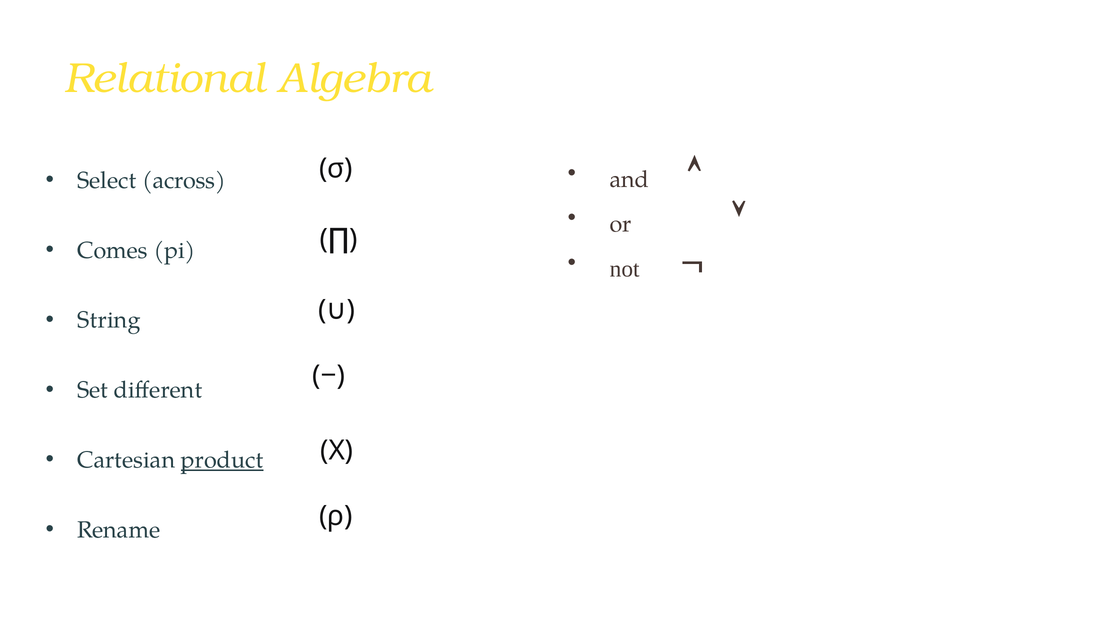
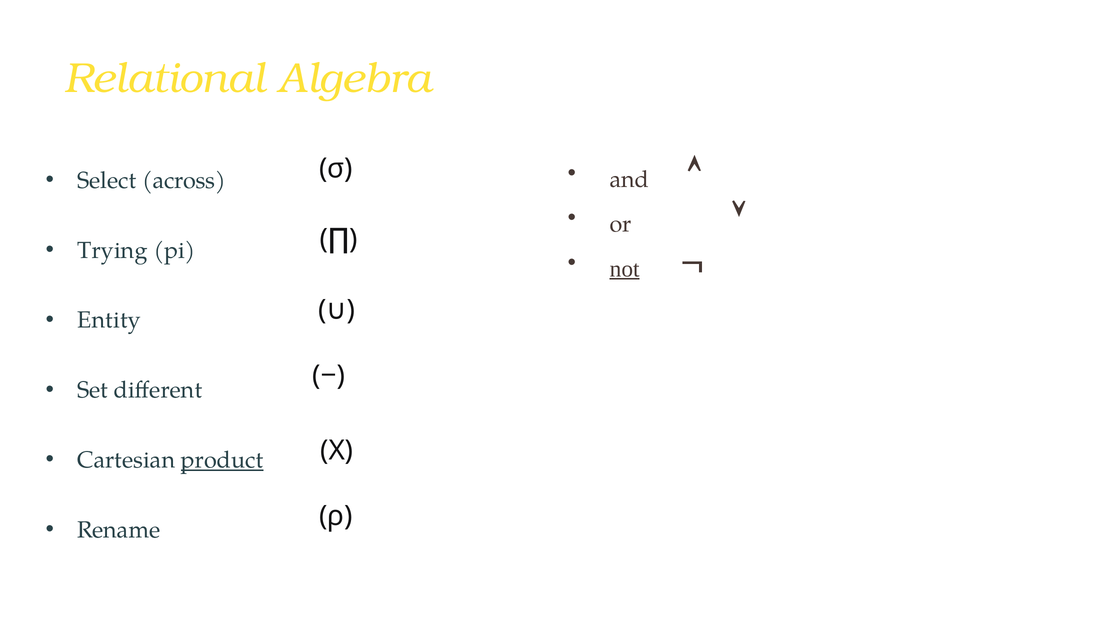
Comes: Comes -> Trying (112, 251)
not underline: none -> present (625, 269)
String: String -> Entity (109, 320)
